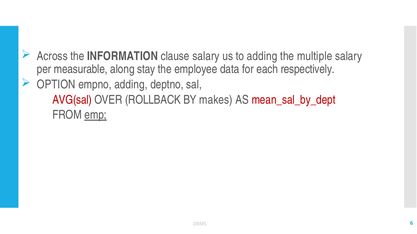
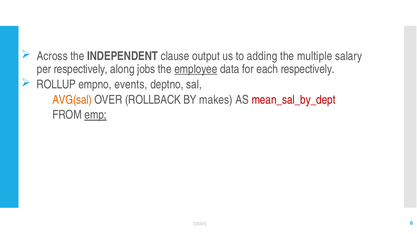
INFORMATION: INFORMATION -> INDEPENDENT (123, 56)
clause salary: salary -> output (206, 56)
per measurable: measurable -> respectively (81, 69)
stay: stay -> jobs (146, 69)
employee underline: none -> present (196, 69)
OPTION: OPTION -> ROLLUP (56, 85)
empno adding: adding -> events (131, 85)
AVG(sal colour: red -> orange (72, 100)
